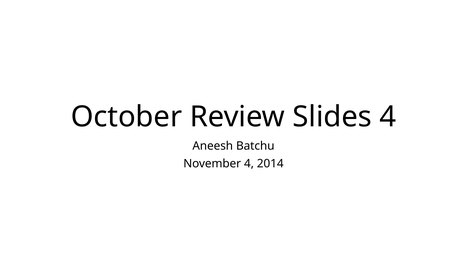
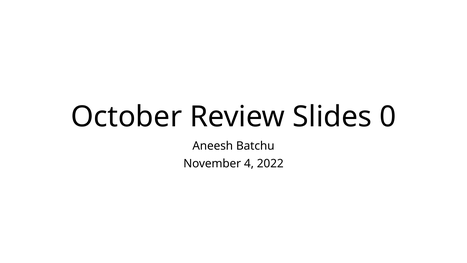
Slides 4: 4 -> 0 (388, 117)
2014: 2014 -> 2022 (270, 163)
